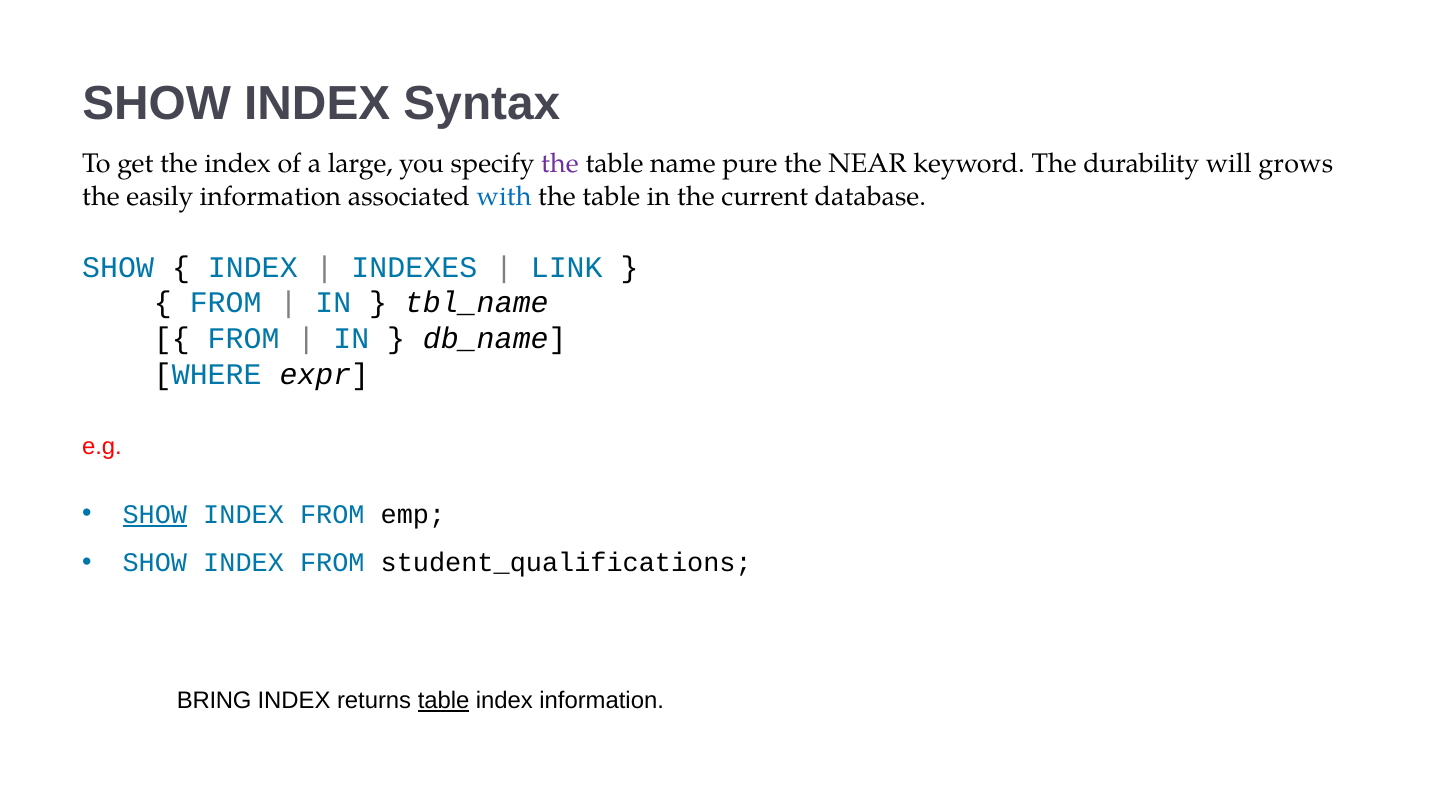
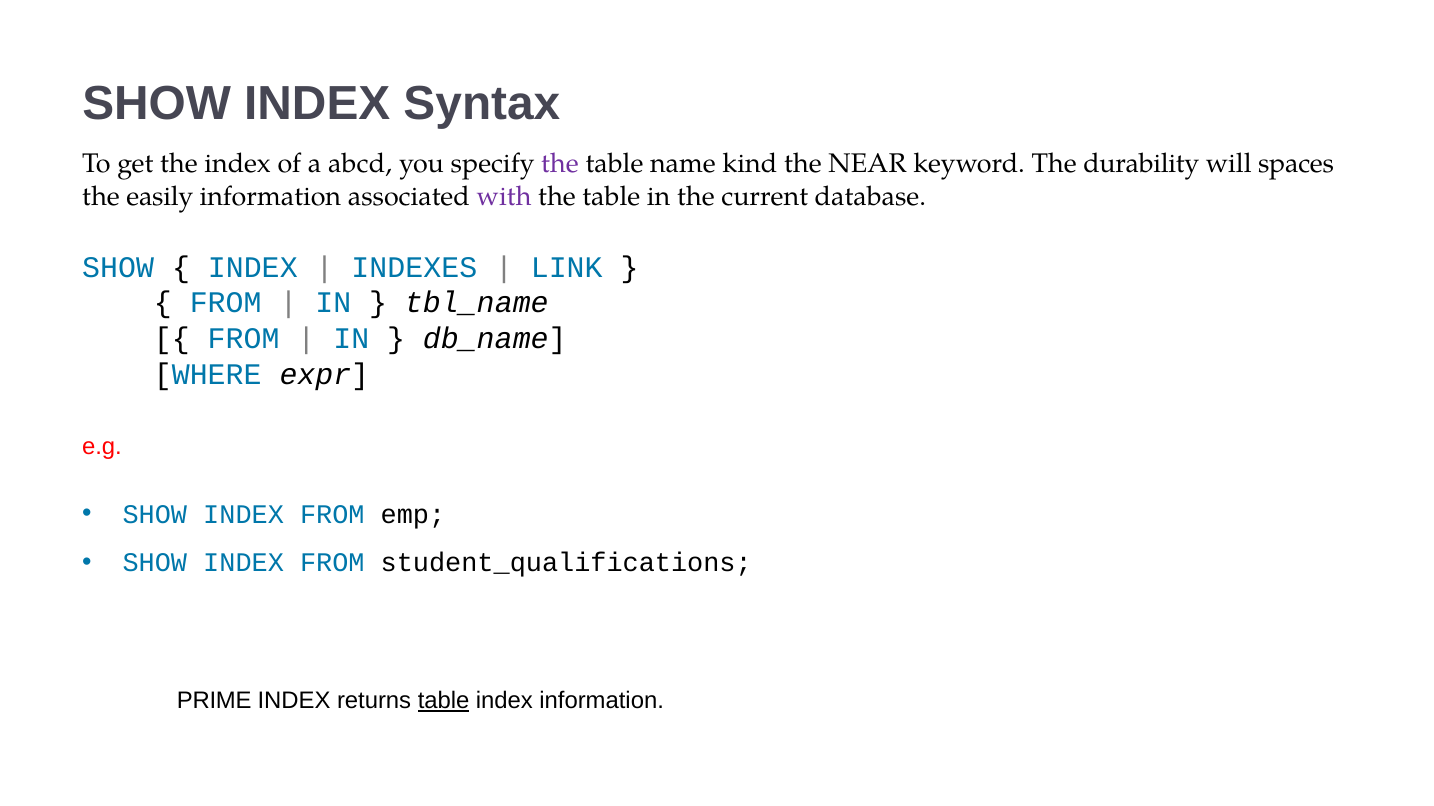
large: large -> abcd (360, 164)
pure: pure -> kind (750, 164)
grows: grows -> spaces (1296, 164)
with colour: blue -> purple (504, 196)
SHOW underline: present -> none (155, 515)
BRING: BRING -> PRIME (214, 701)
